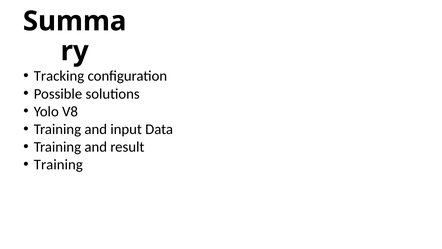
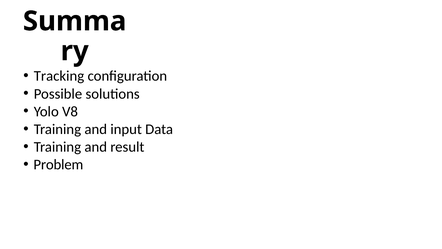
Training: Training -> Problem (58, 164)
